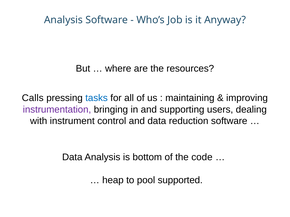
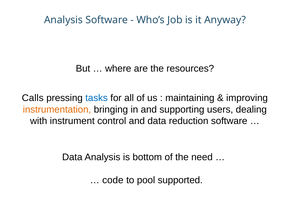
instrumentation colour: purple -> orange (57, 110)
code: code -> need (202, 158)
heap: heap -> code (113, 181)
